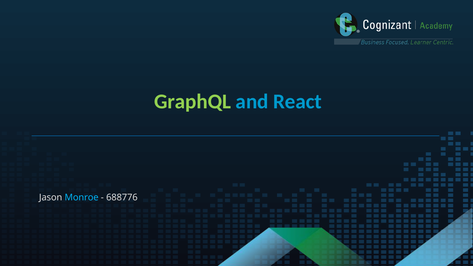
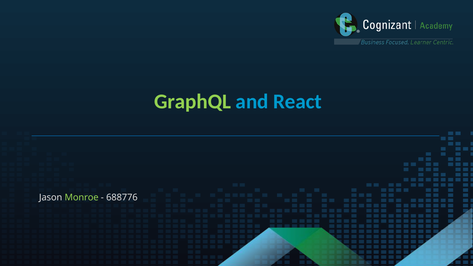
Monroe colour: light blue -> light green (82, 197)
